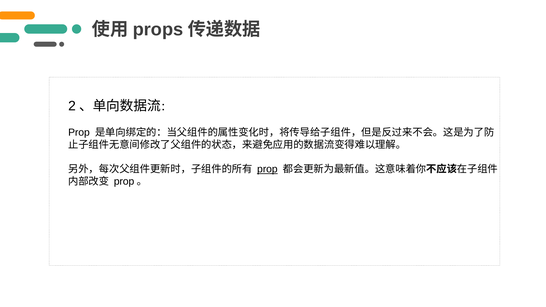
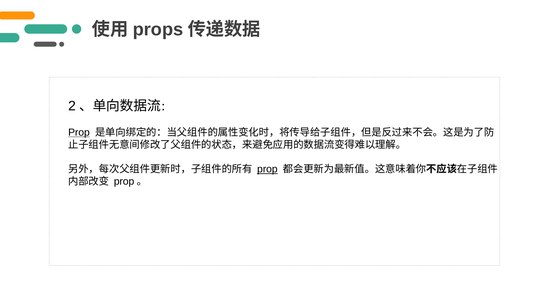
Prop underline: none -> present (79, 132)
